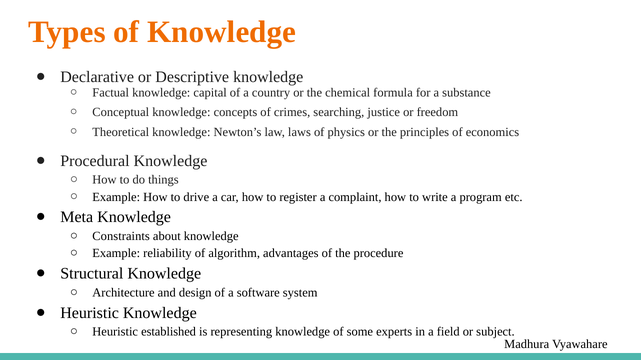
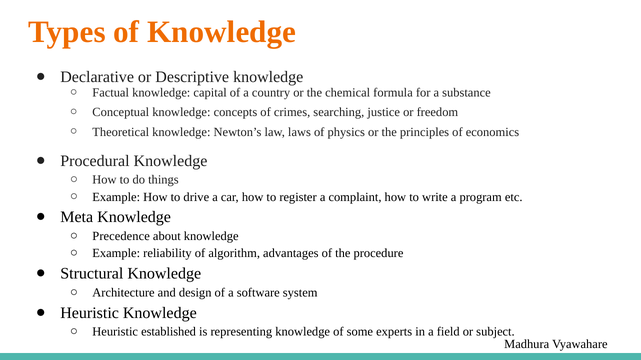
Constraints: Constraints -> Precedence (121, 237)
